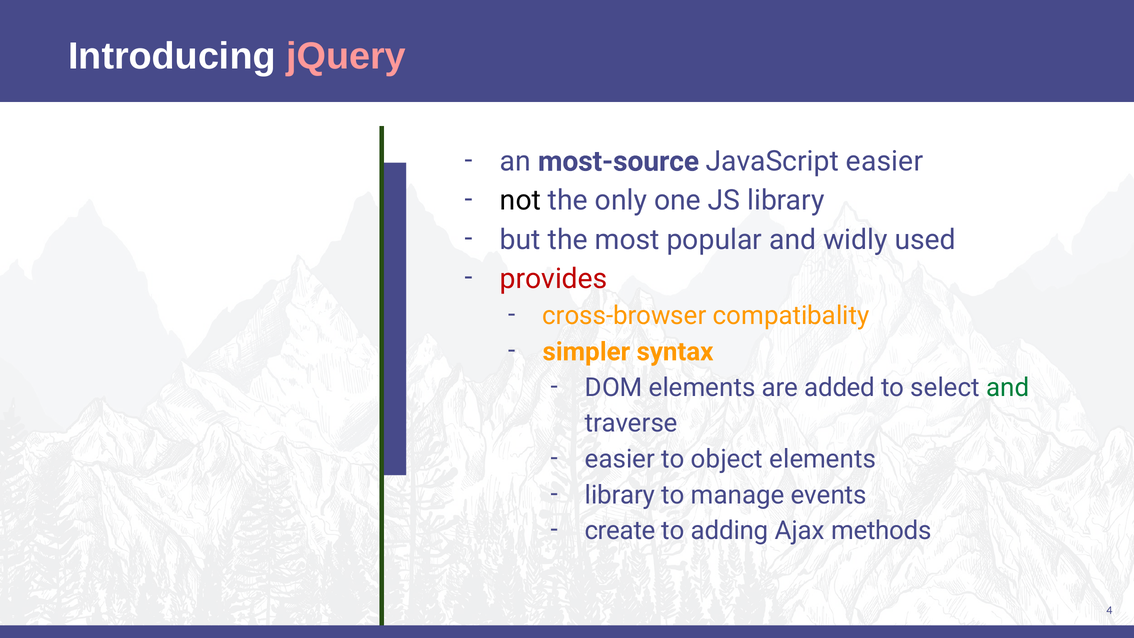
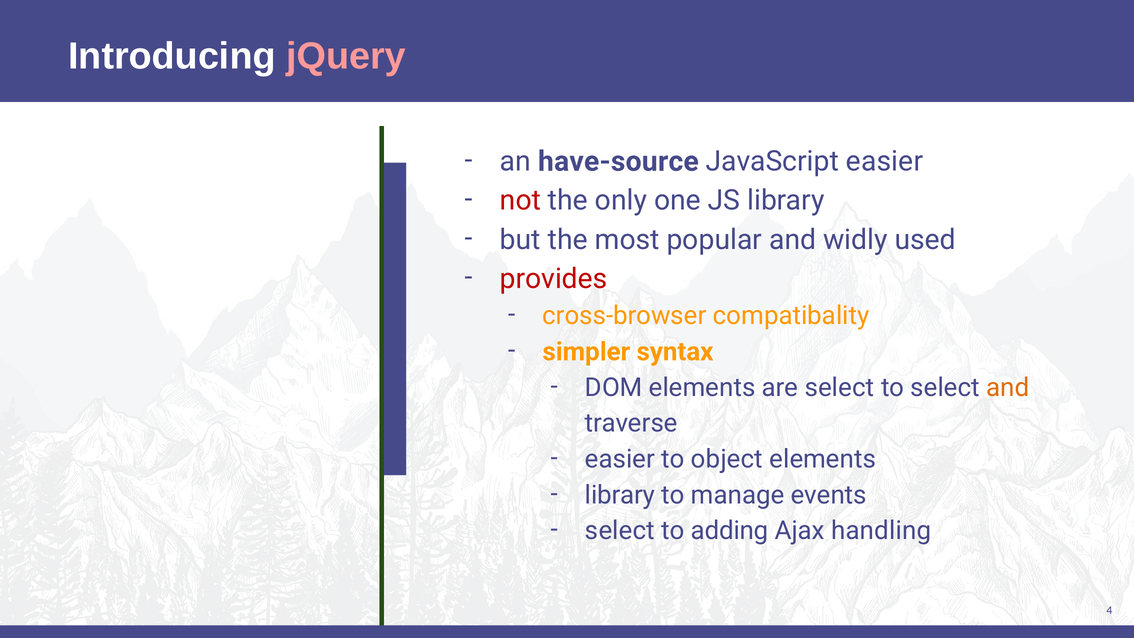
most-source: most-source -> have-source (618, 161)
not colour: black -> red (520, 200)
are added: added -> select (840, 387)
and colour: green -> orange (1008, 387)
create: create -> select (620, 531)
methods: methods -> handling (881, 531)
